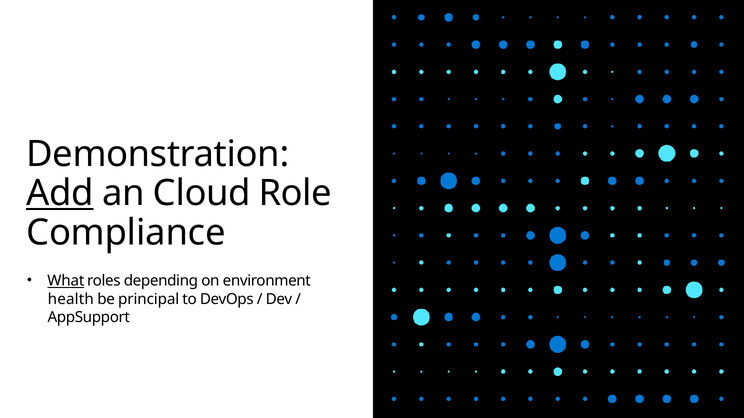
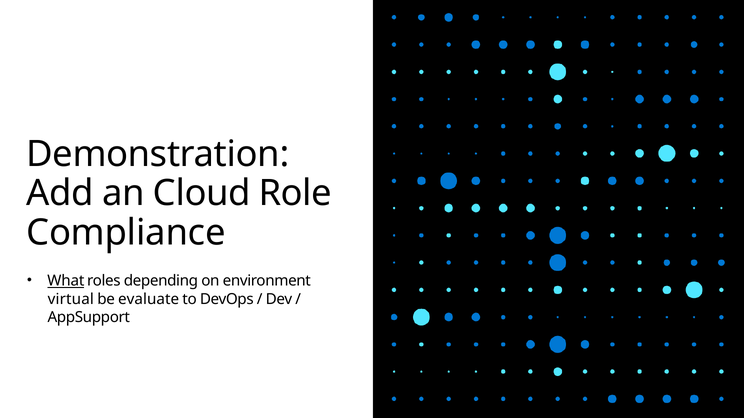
Add underline: present -> none (60, 194)
health: health -> virtual (71, 299)
principal: principal -> evaluate (149, 299)
